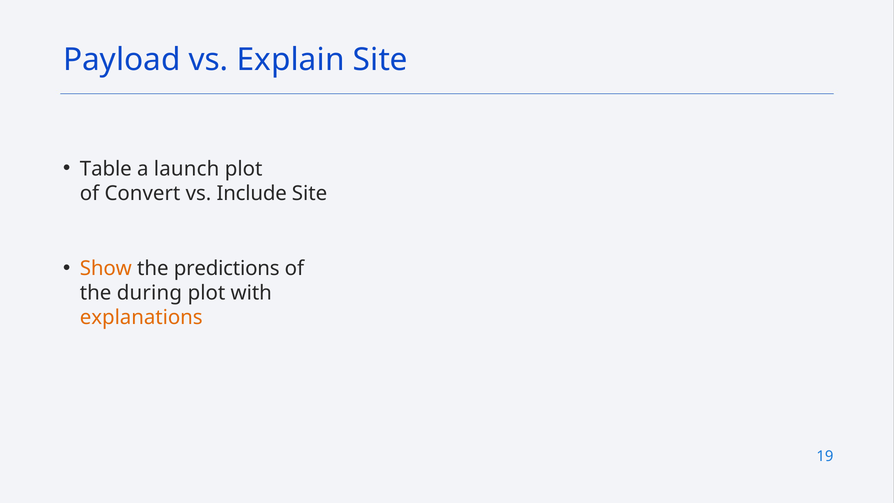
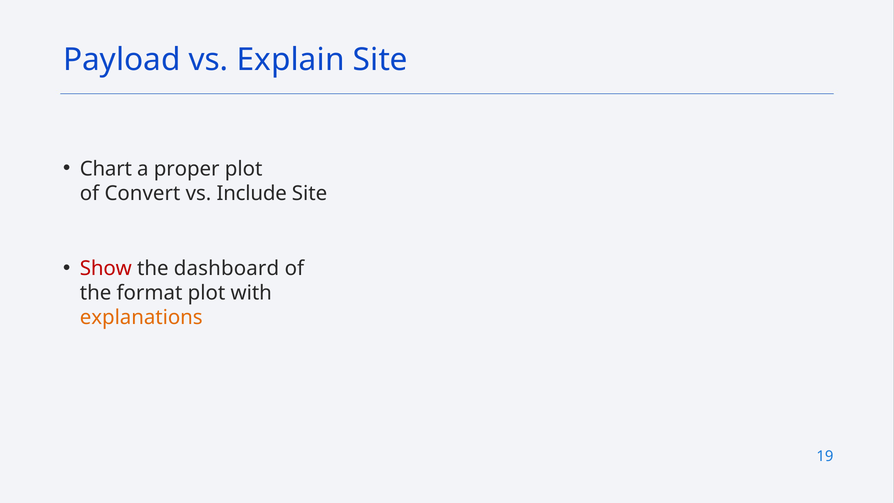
Table: Table -> Chart (106, 169)
launch: launch -> proper (187, 169)
Show colour: orange -> red (106, 268)
predictions: predictions -> dashboard (226, 268)
during: during -> format (150, 293)
